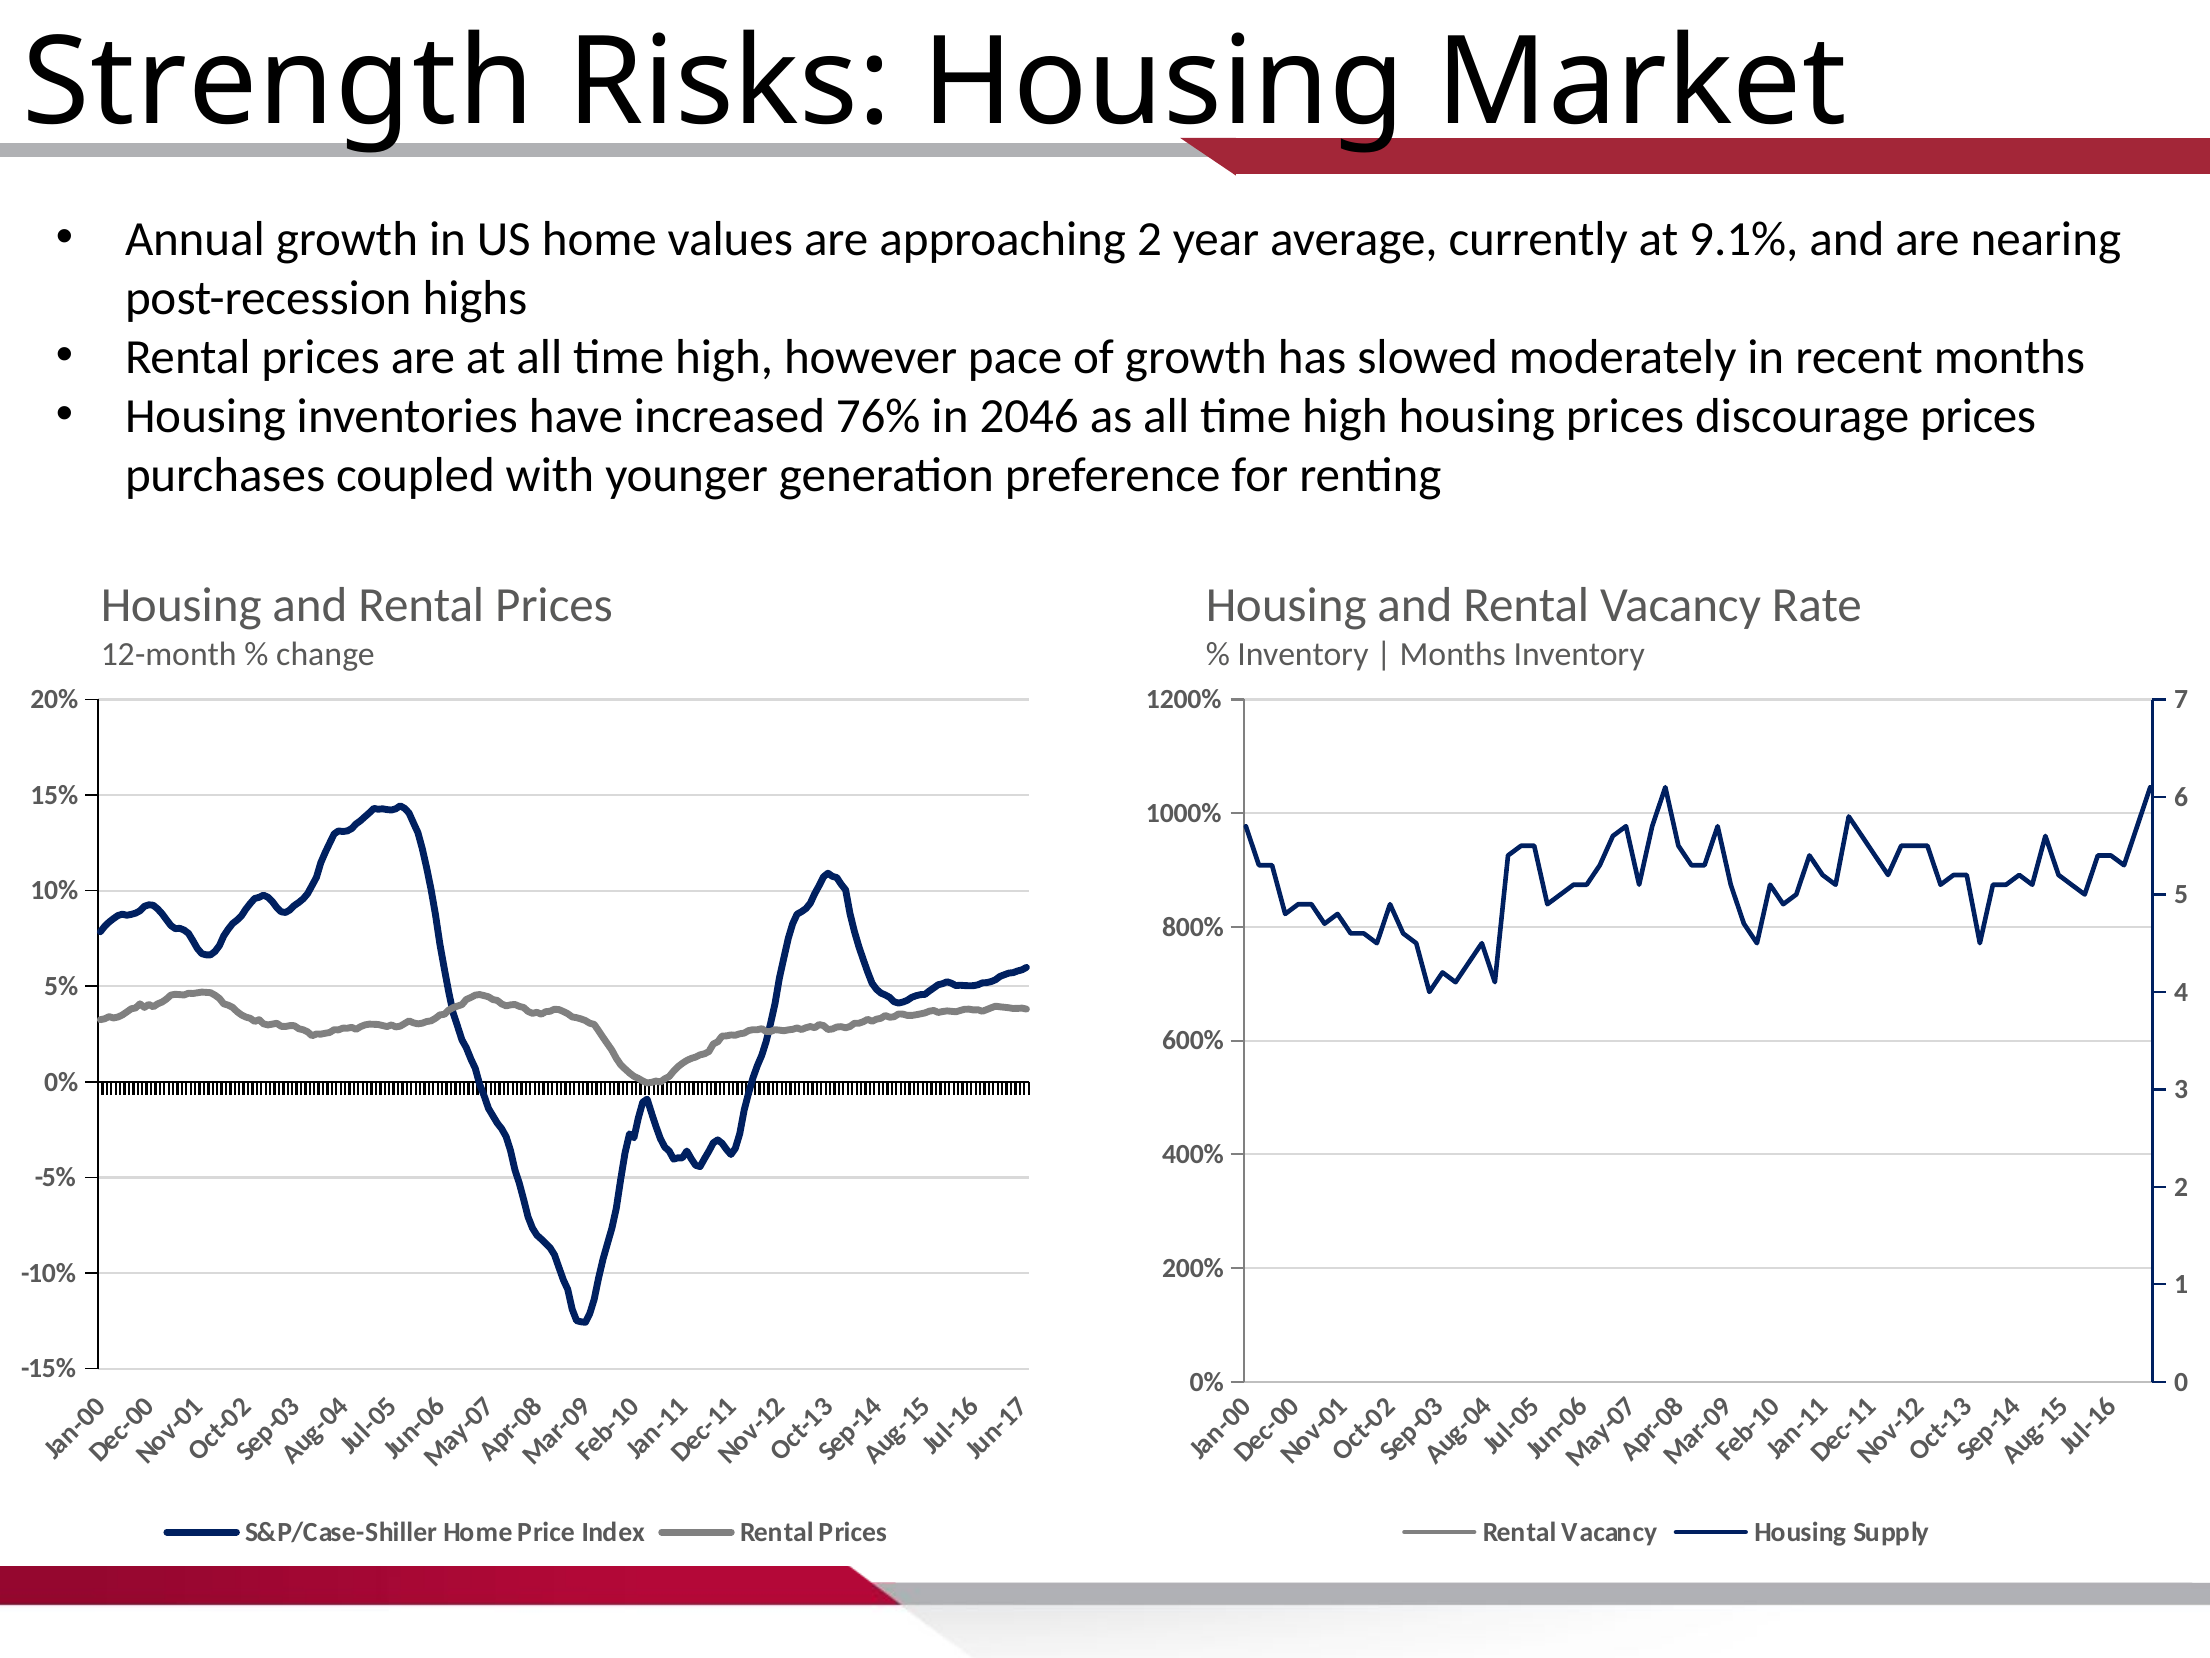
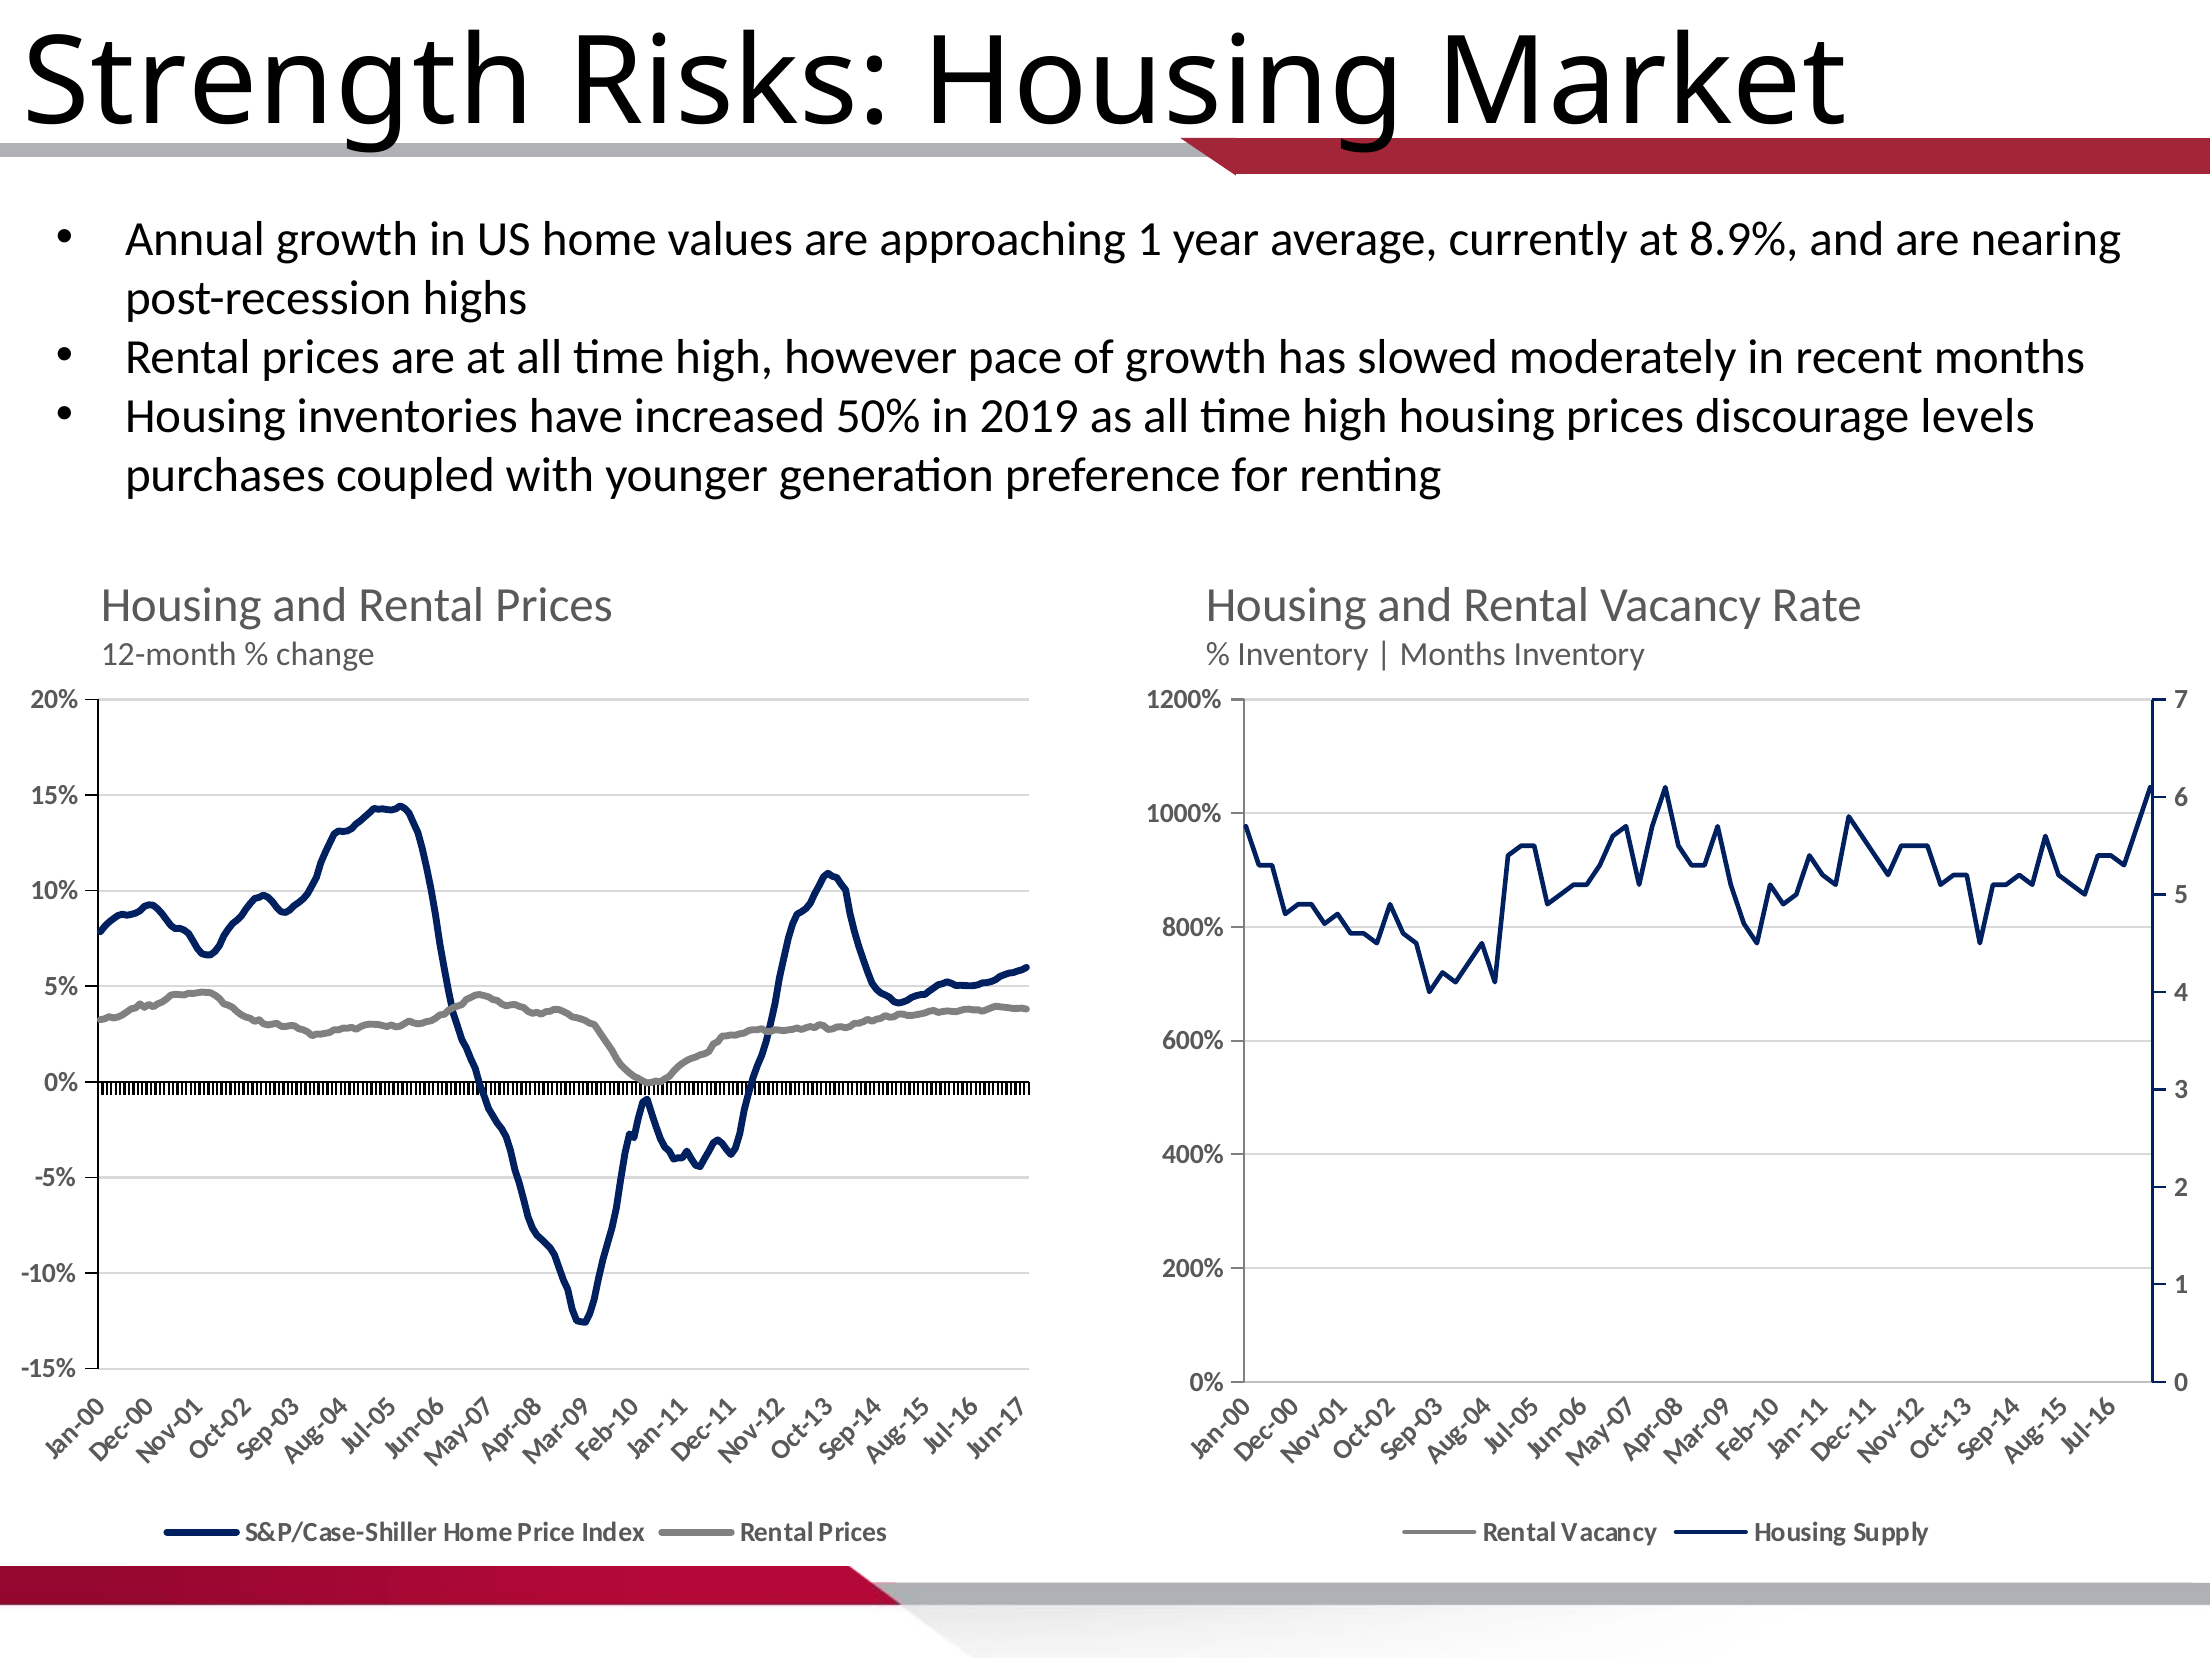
approaching 2: 2 -> 1 (1149, 239)
9.1%: 9.1% -> 8.9% (1744, 239)
76%: 76% -> 50% (878, 416)
2046: 2046 -> 2019 (1029, 416)
discourage prices: prices -> levels (1978, 416)
